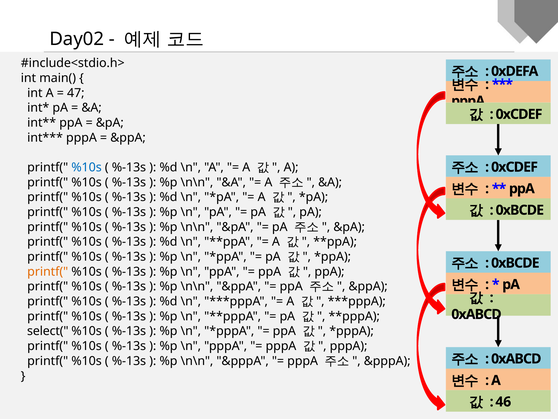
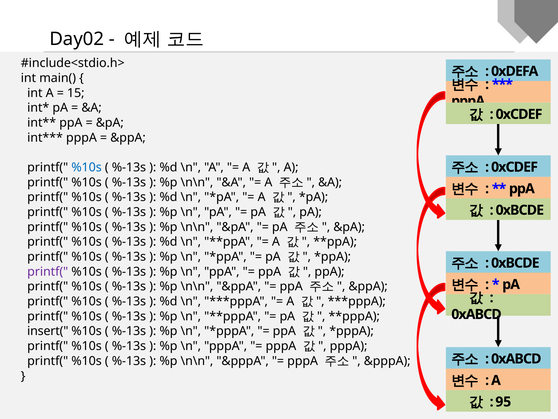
47: 47 -> 15 (76, 93)
printf( colour: orange -> purple (48, 271)
select(: select( -> insert( (48, 331)
46: 46 -> 95 (503, 401)
